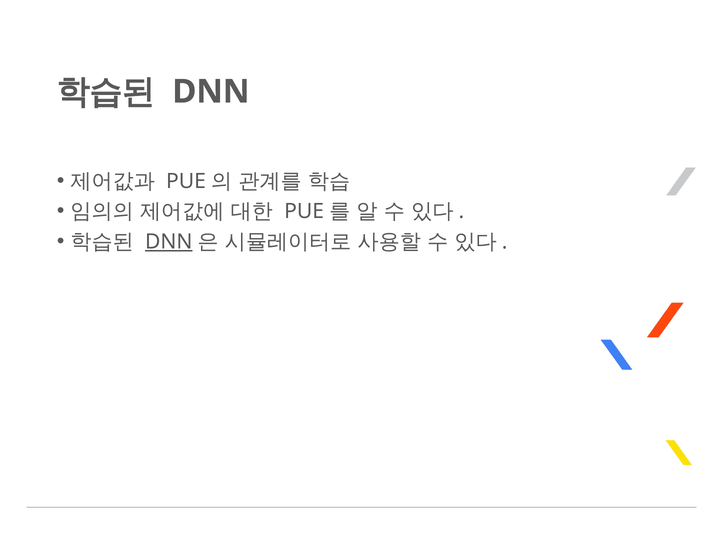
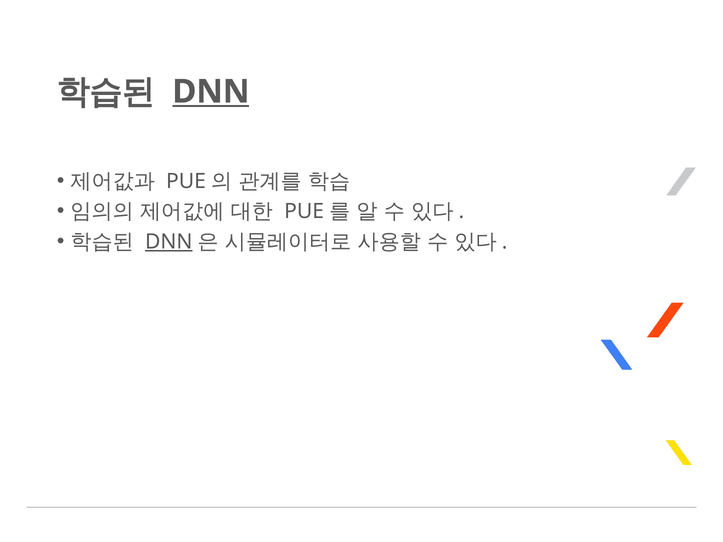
DNN underline: none -> present (211, 92)
